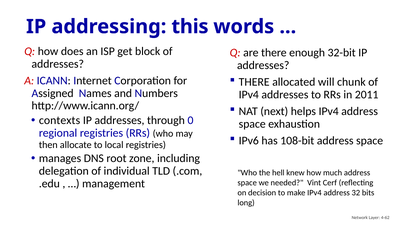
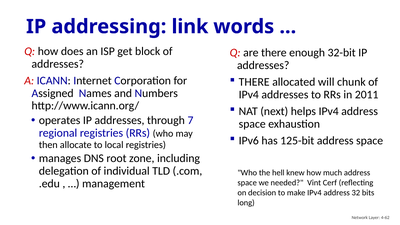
this: this -> link (190, 27)
contexts: contexts -> operates (60, 120)
0: 0 -> 7 (190, 120)
108-bit: 108-bit -> 125-bit (297, 141)
